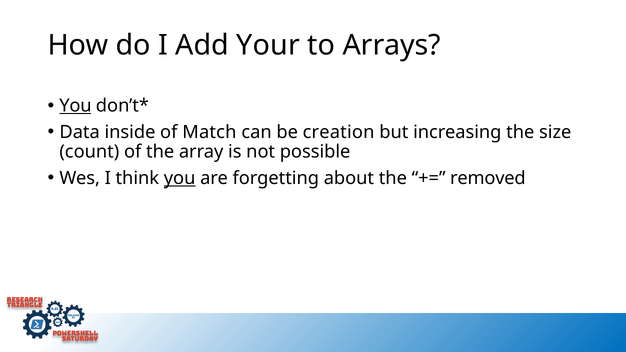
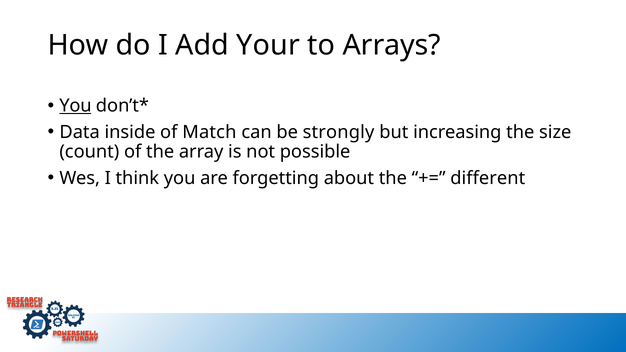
creation: creation -> strongly (339, 132)
you underline: present -> none (180, 178)
removed: removed -> different (488, 178)
